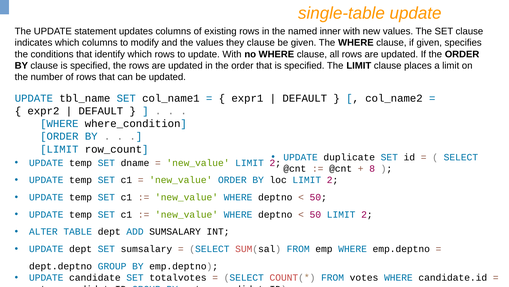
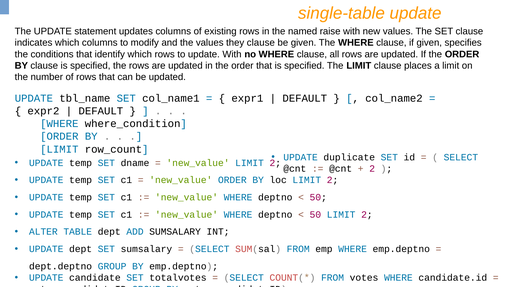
inner: inner -> raise (330, 31)
8: 8 -> 2 (372, 168)
